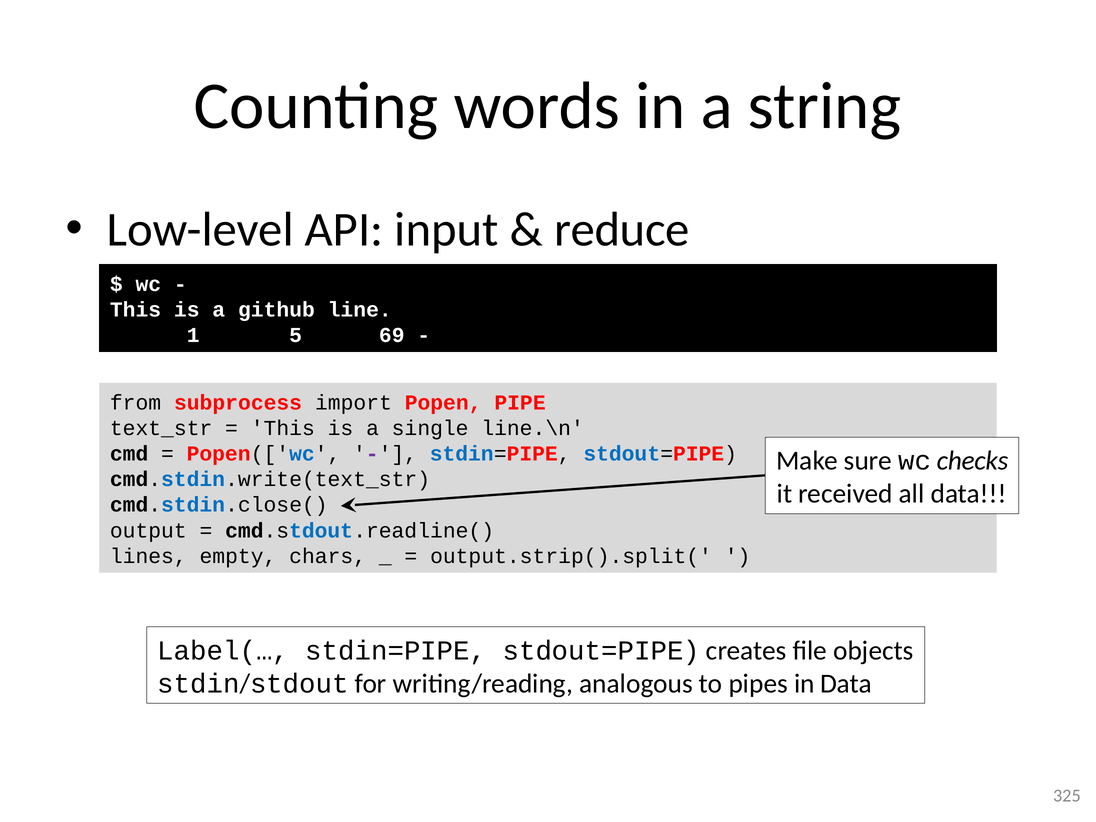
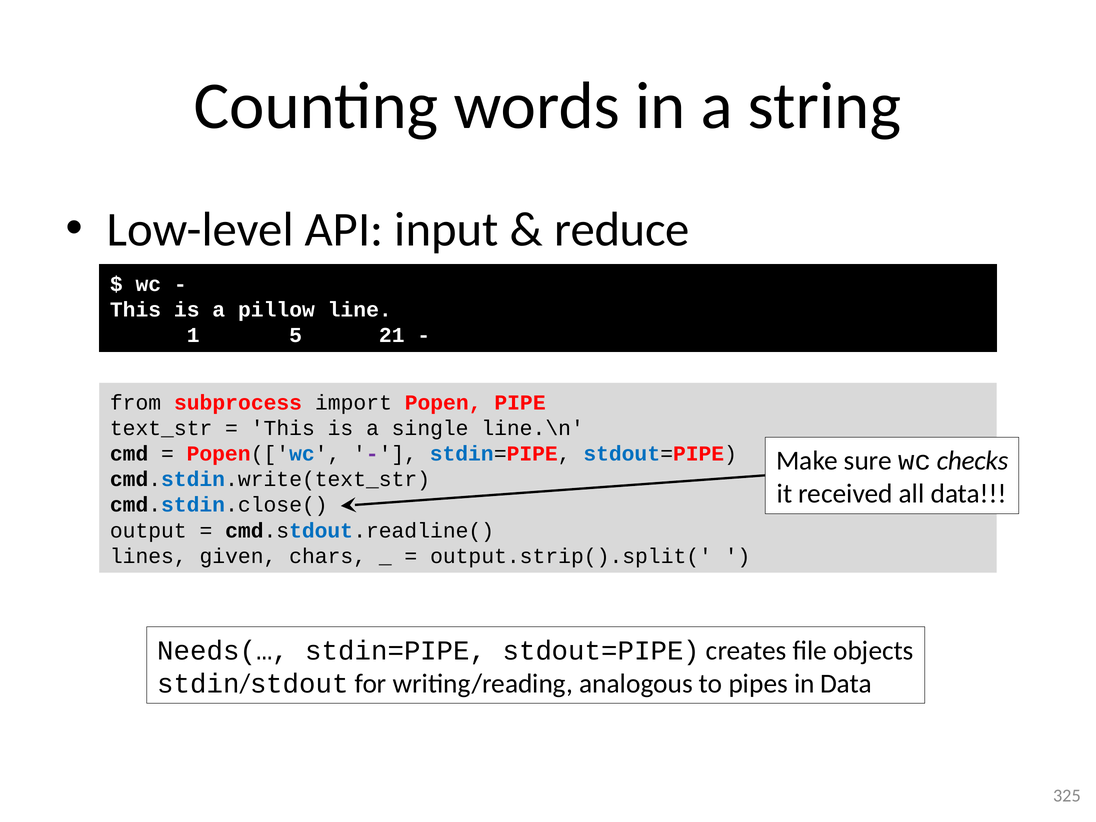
github: github -> pillow (276, 310)
69: 69 -> 21 (392, 335)
empty: empty -> given (238, 556)
Label(…: Label(… -> Needs(… (223, 651)
